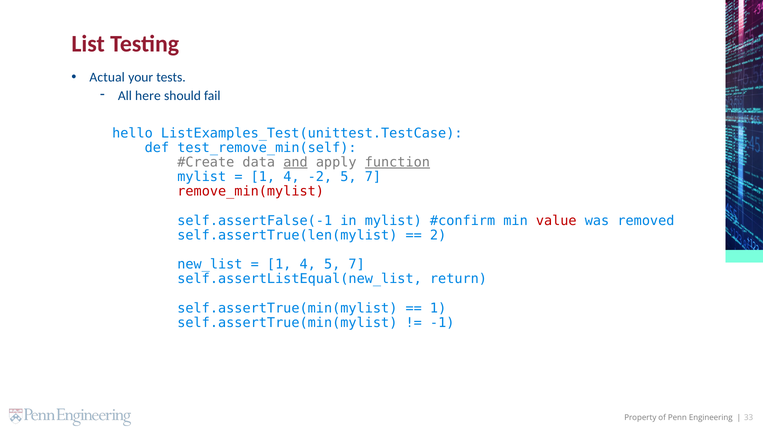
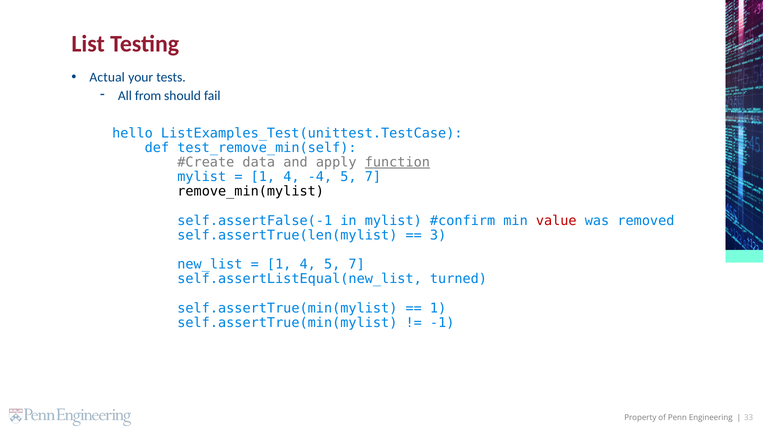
here: here -> from (148, 96)
and underline: present -> none (295, 162)
-2: -2 -> -4 (320, 177)
remove_min(mylist colour: red -> black (251, 192)
2: 2 -> 3 (438, 235)
return: return -> turned (458, 279)
